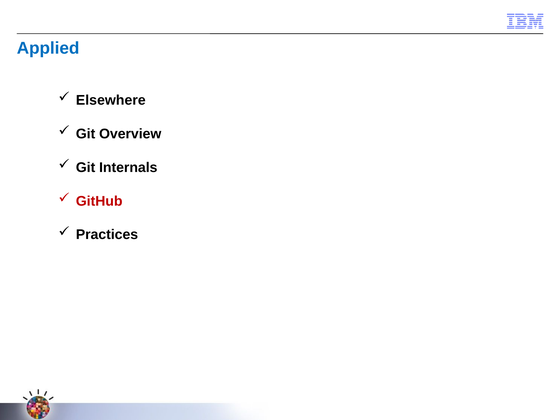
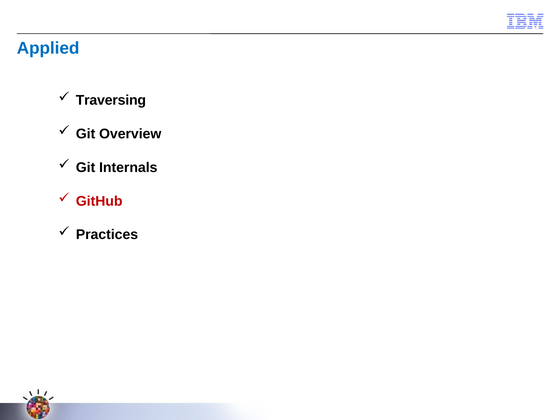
Elsewhere: Elsewhere -> Traversing (111, 100)
